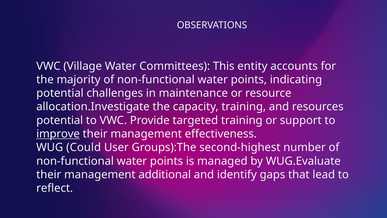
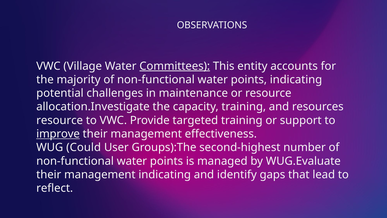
Committees underline: none -> present (175, 66)
potential: potential -> resource (60, 120)
management additional: additional -> indicating (165, 174)
